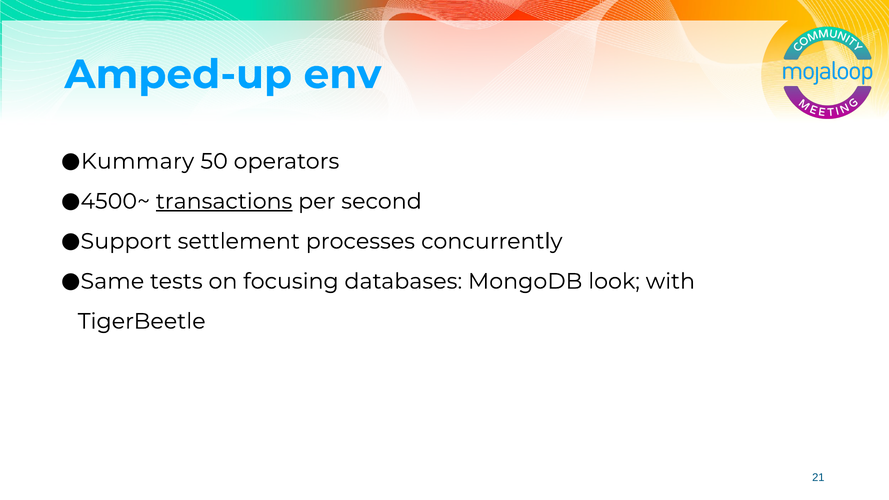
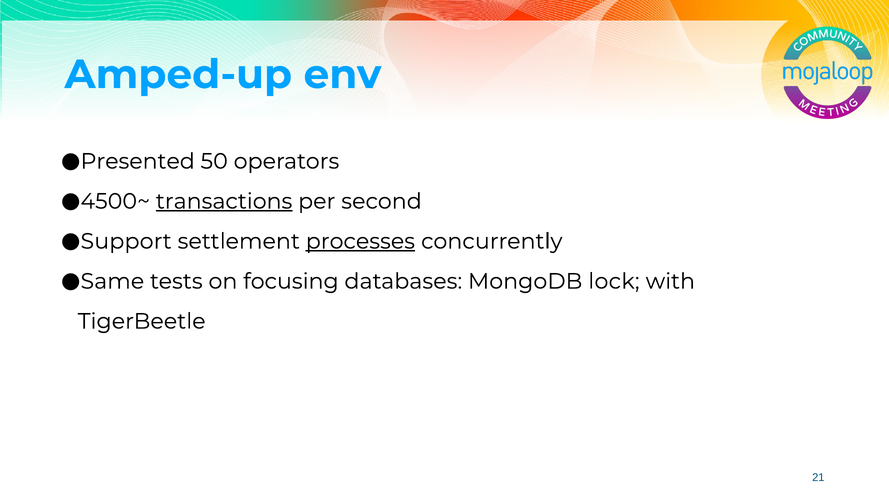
Kummary: Kummary -> Presented (138, 161)
processes underline: none -> present (360, 241)
look: look -> lock (614, 281)
